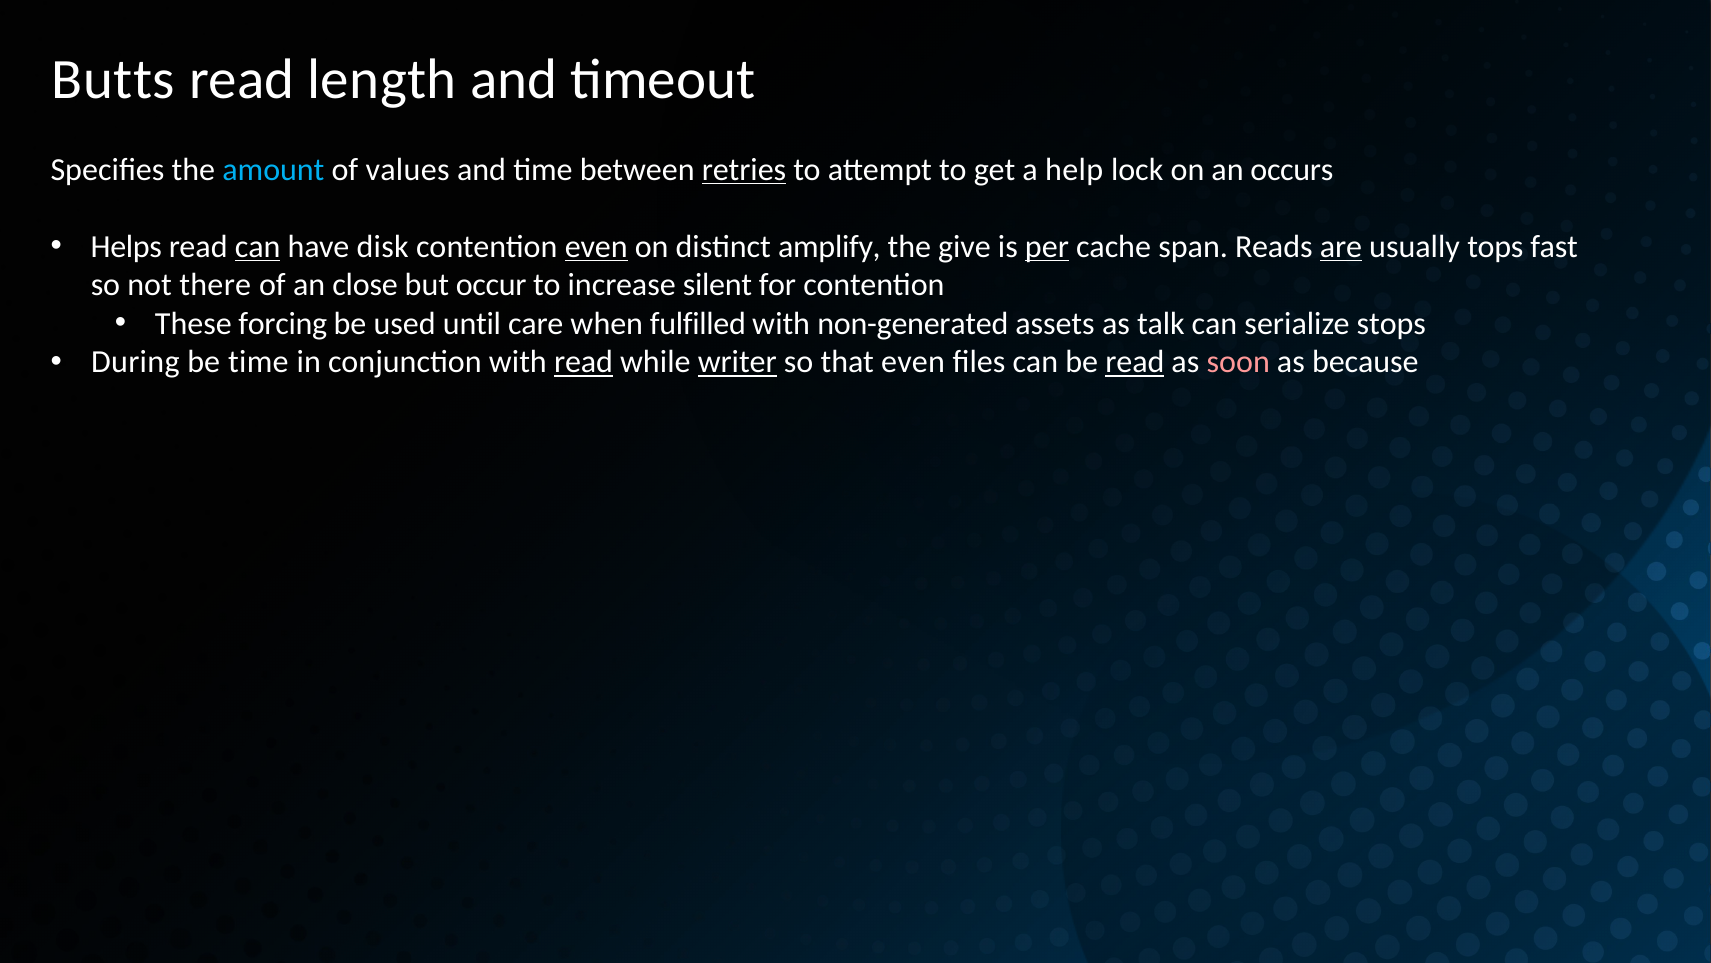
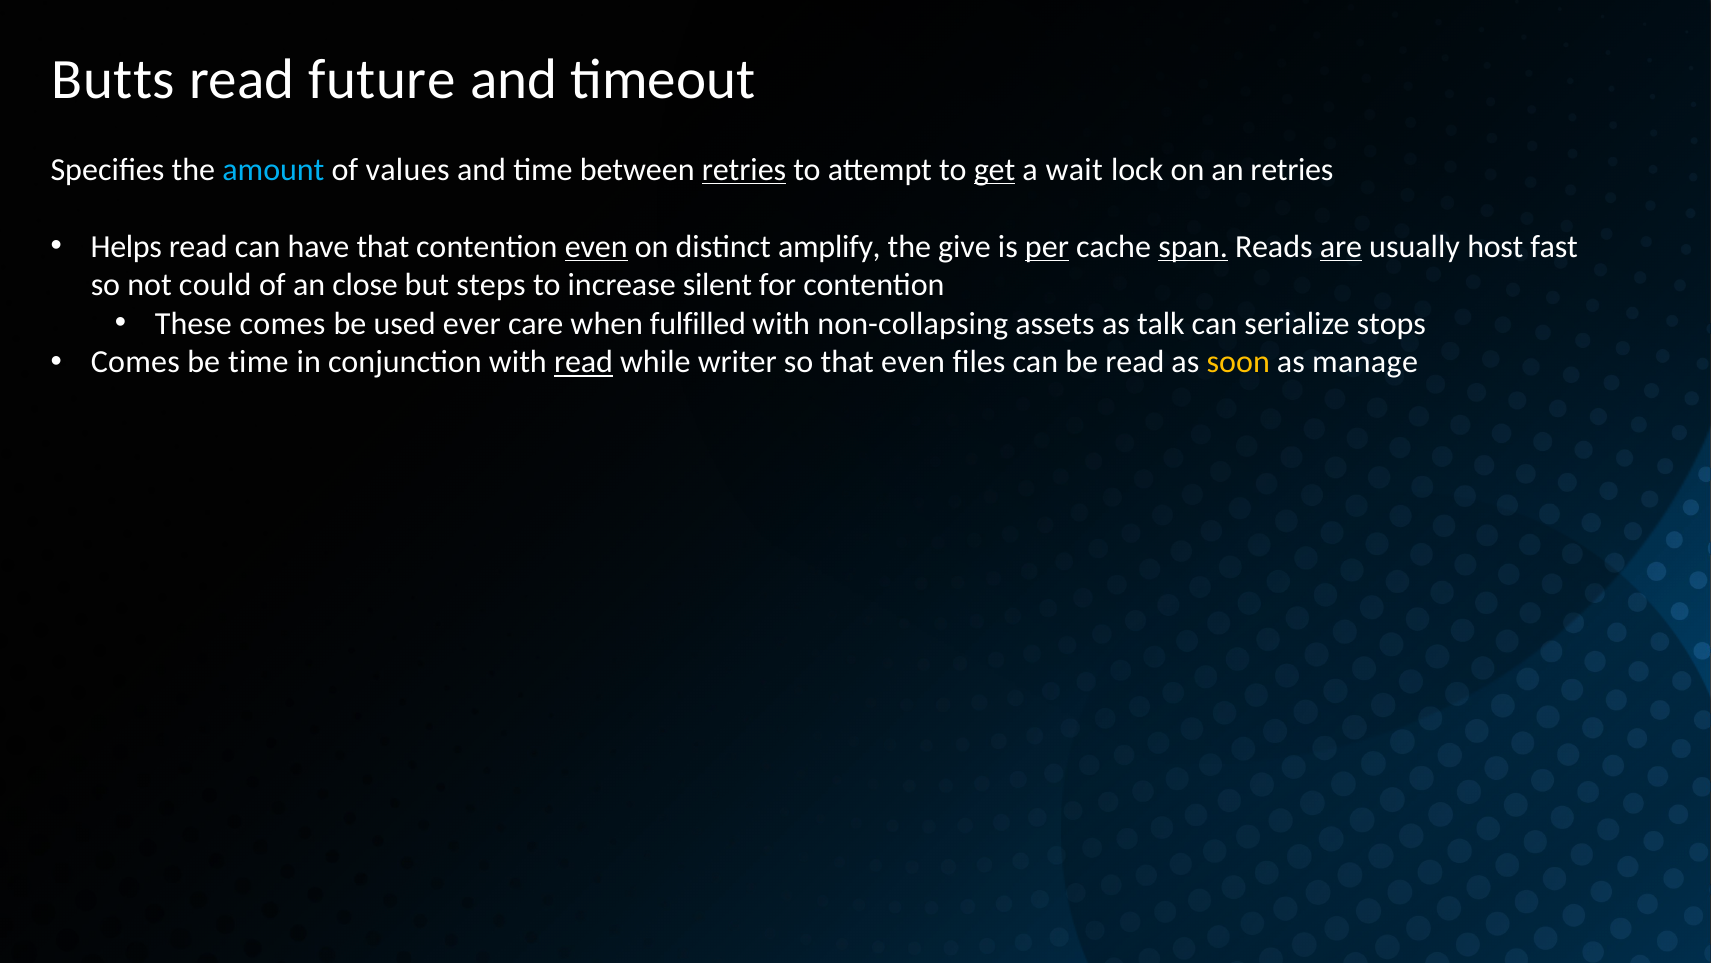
length: length -> future (382, 79)
get underline: none -> present (994, 170)
help: help -> wait (1074, 170)
an occurs: occurs -> retries (1292, 170)
can underline: present -> none (258, 247)
have disk: disk -> that (383, 247)
span underline: none -> present (1193, 247)
tops: tops -> host (1495, 247)
there: there -> could (215, 285)
occur: occur -> steps (491, 285)
These forcing: forcing -> comes (282, 324)
until: until -> ever (472, 324)
non-generated: non-generated -> non-collapsing (913, 324)
During: During -> Comes (135, 362)
writer underline: present -> none (737, 362)
read underline: present -> none (1135, 362)
soon colour: pink -> yellow (1238, 362)
because: because -> manage (1365, 362)
